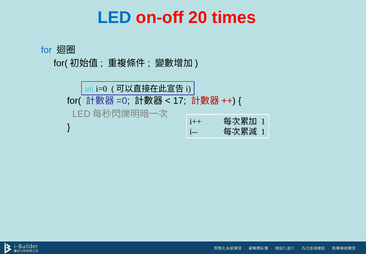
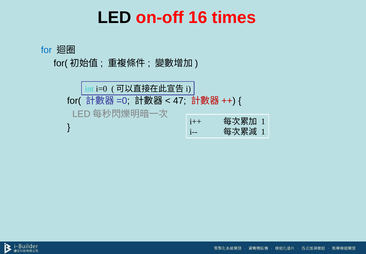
LED colour: blue -> black (114, 17)
20: 20 -> 16 (198, 17)
17: 17 -> 47 (180, 101)
